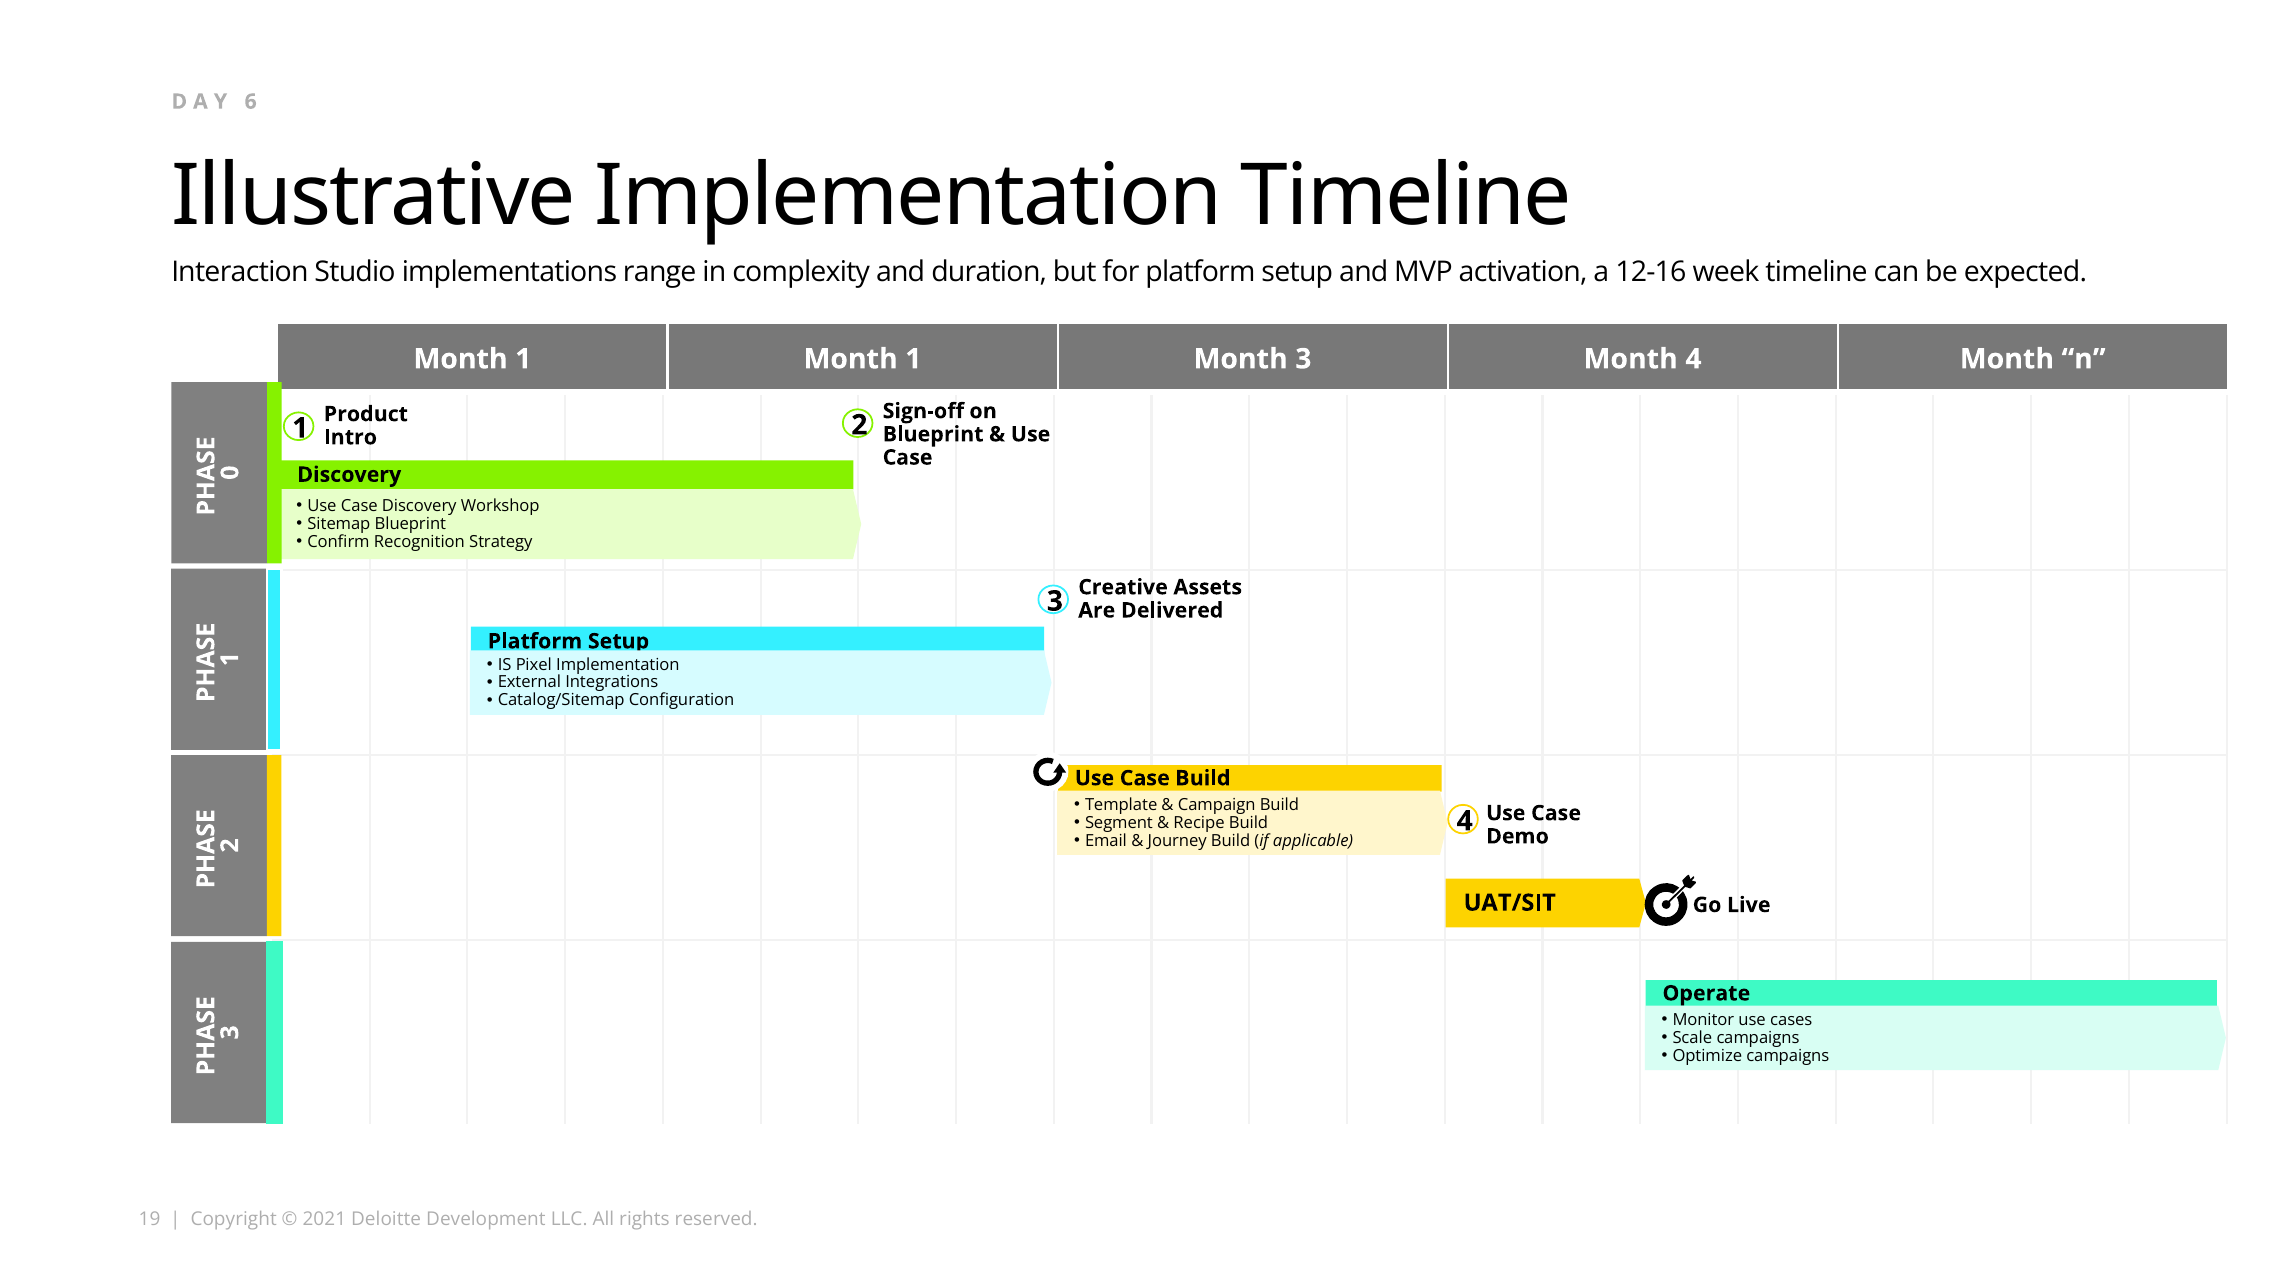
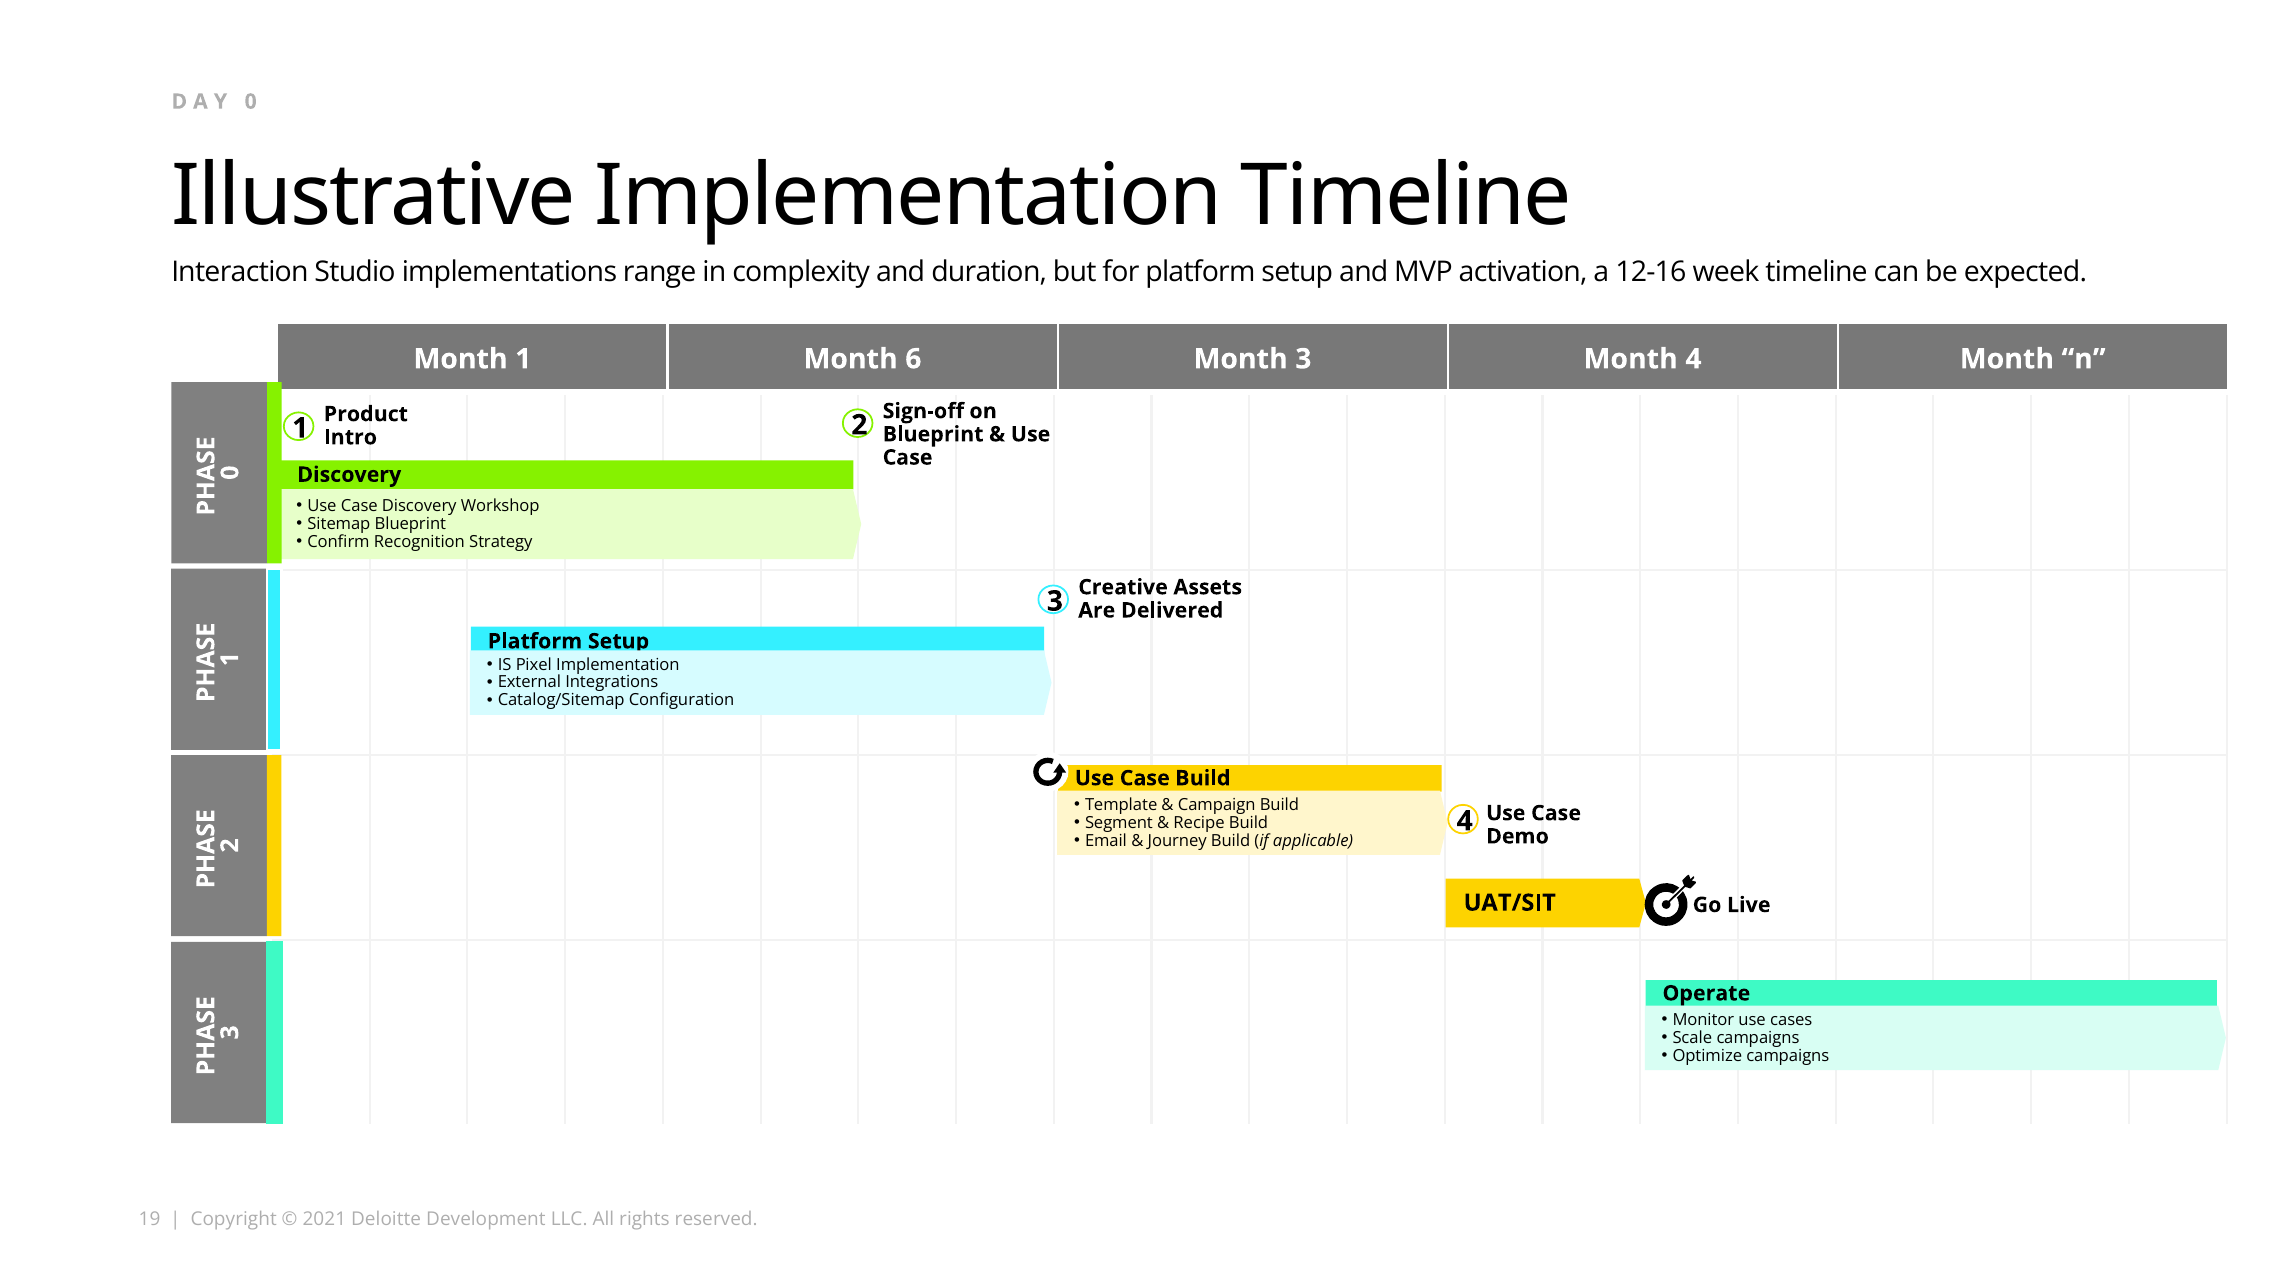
6: 6 -> 0 (251, 102)
1 Month 1: 1 -> 6 (913, 359)
